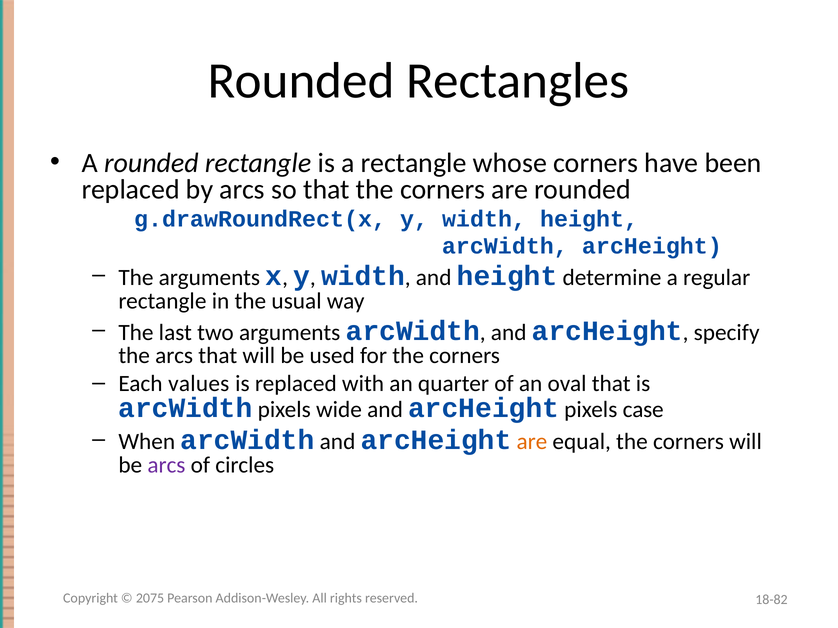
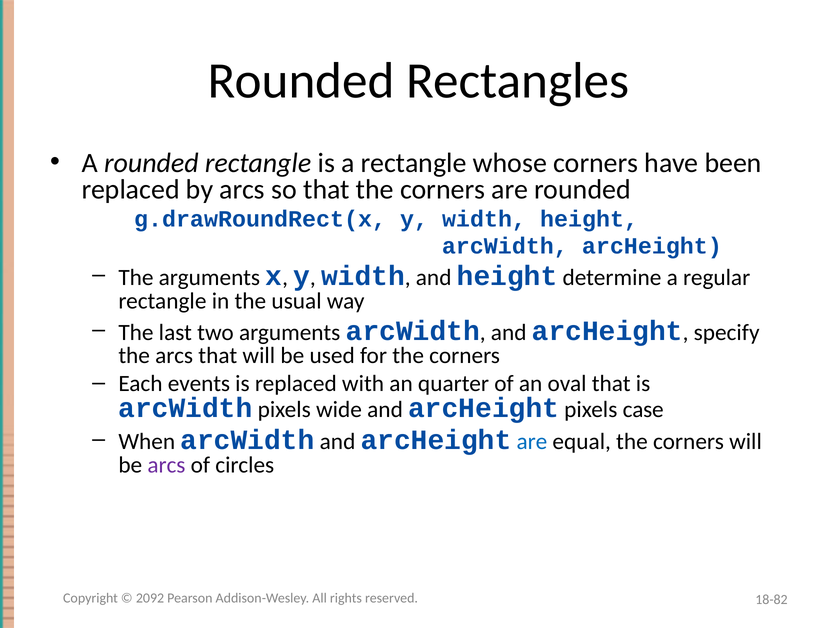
values: values -> events (199, 384)
are colour: orange -> blue (532, 442)
2075: 2075 -> 2092 (150, 599)
